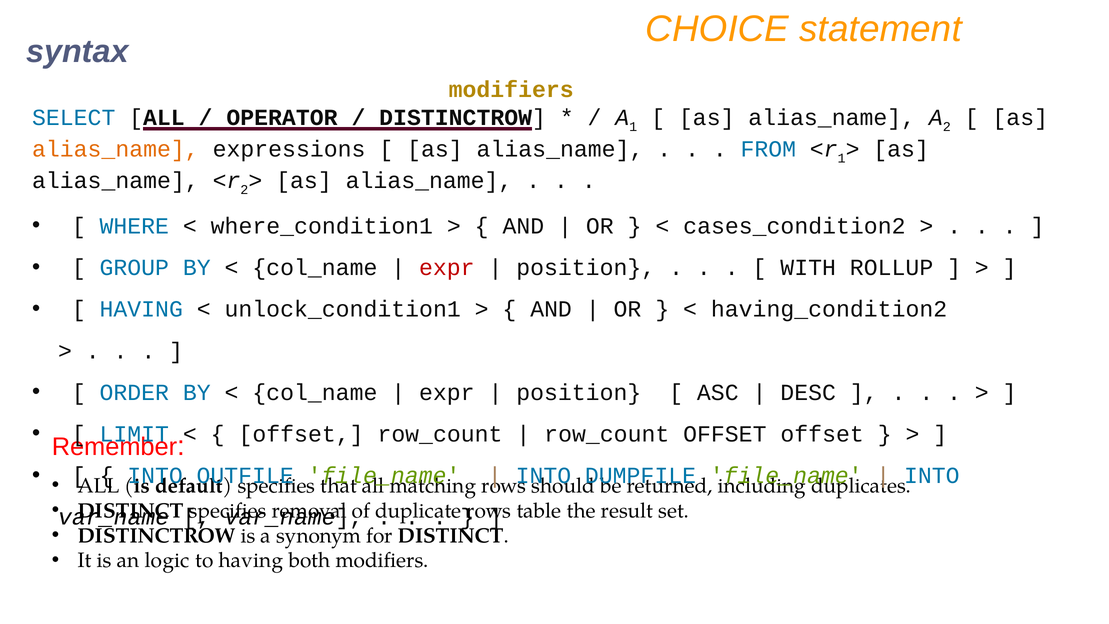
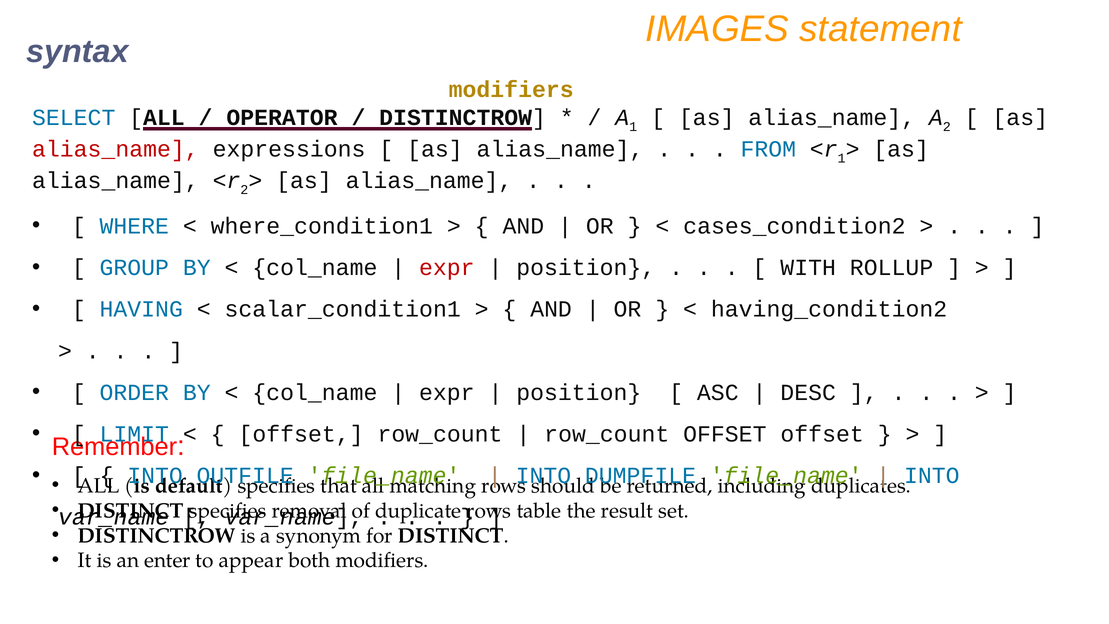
CHOICE: CHOICE -> IMAGES (717, 29)
alias_name colour: orange -> red (115, 149)
unlock_condition1: unlock_condition1 -> scalar_condition1 (343, 309)
logic: logic -> enter (167, 560)
to having: having -> appear (251, 560)
